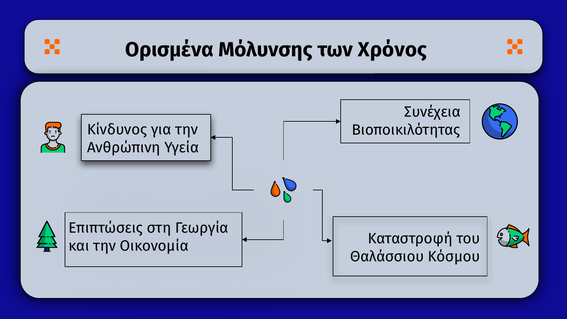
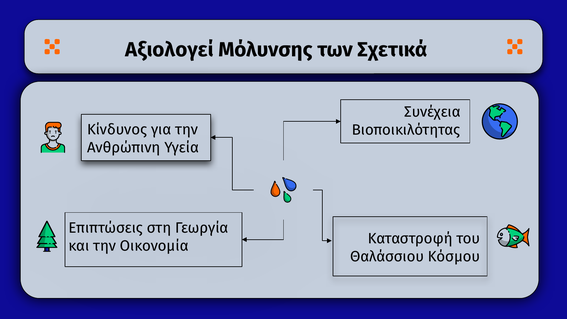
Ορισμένα: Ορισμένα -> Αξιολογεί (169, 50)
Χρόνος: Χρόνος -> Σχετικά (393, 50)
